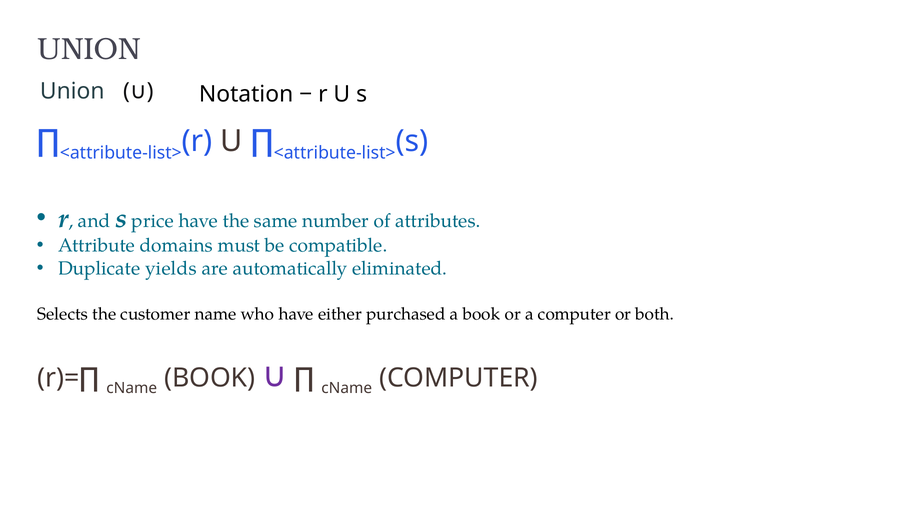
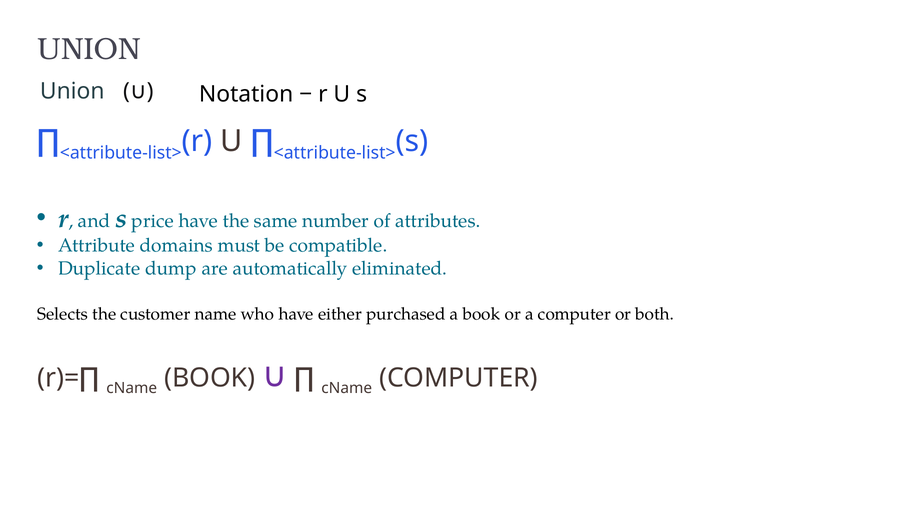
yields: yields -> dump (171, 268)
